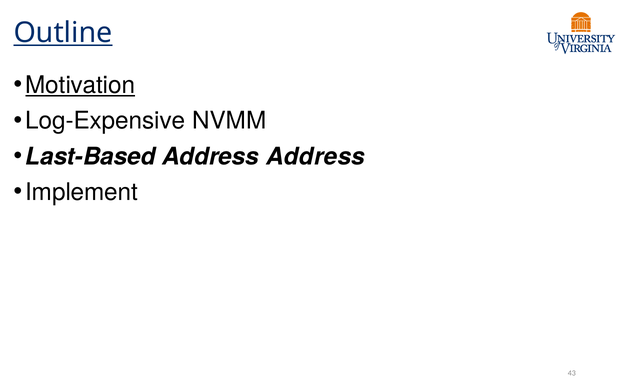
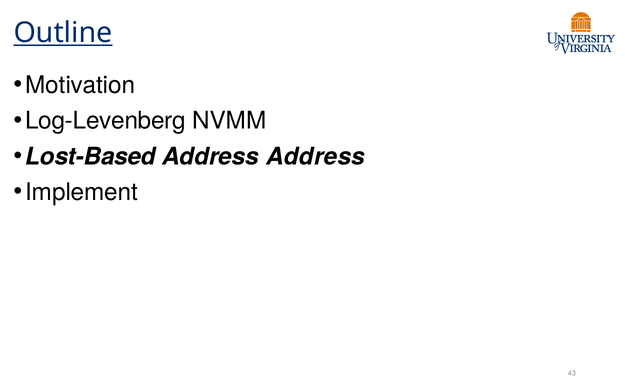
Motivation underline: present -> none (80, 85)
Log-Expensive: Log-Expensive -> Log-Levenberg (105, 121)
Last-Based: Last-Based -> Lost-Based (91, 156)
